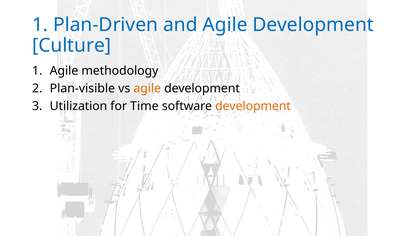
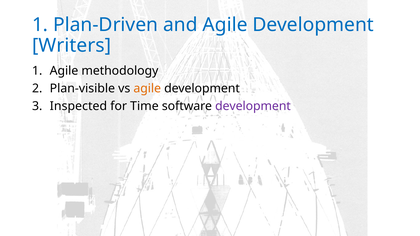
Culture: Culture -> Writers (72, 46)
Utilization: Utilization -> Inspected (78, 106)
development colour: orange -> purple (253, 106)
